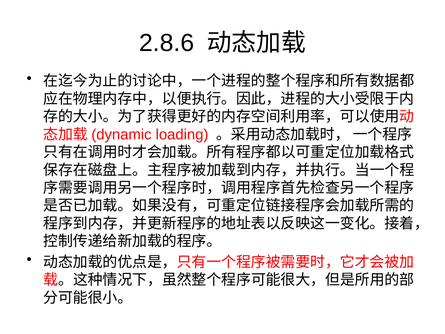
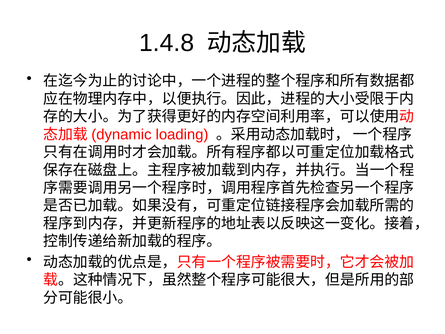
2.8.6: 2.8.6 -> 1.4.8 (167, 43)
